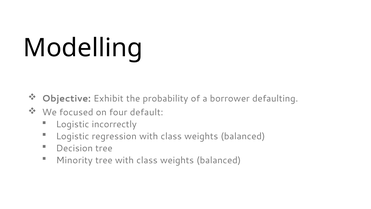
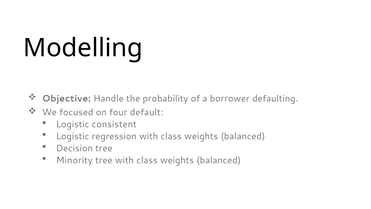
Exhibit: Exhibit -> Handle (108, 98)
incorrectly: incorrectly -> consistent (114, 124)
